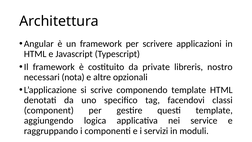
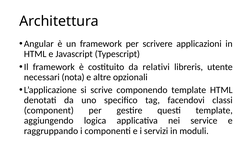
private: private -> relativi (156, 67)
nostro: nostro -> utente (220, 67)
